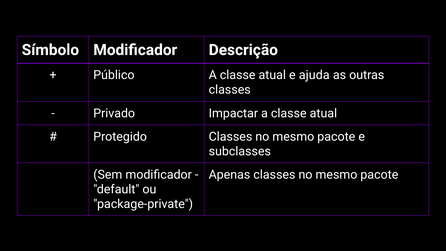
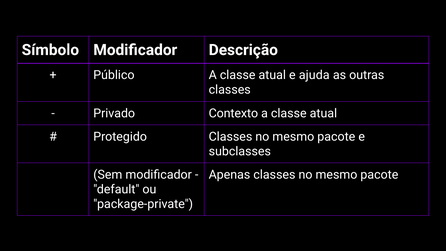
Impactar: Impactar -> Contexto (233, 113)
